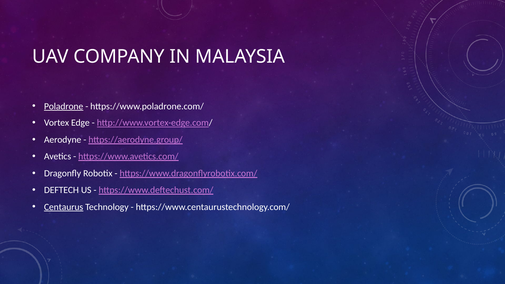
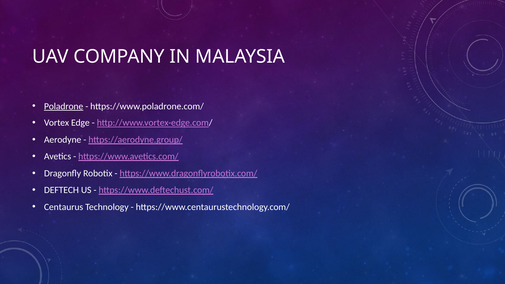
Centaurus underline: present -> none (64, 207)
